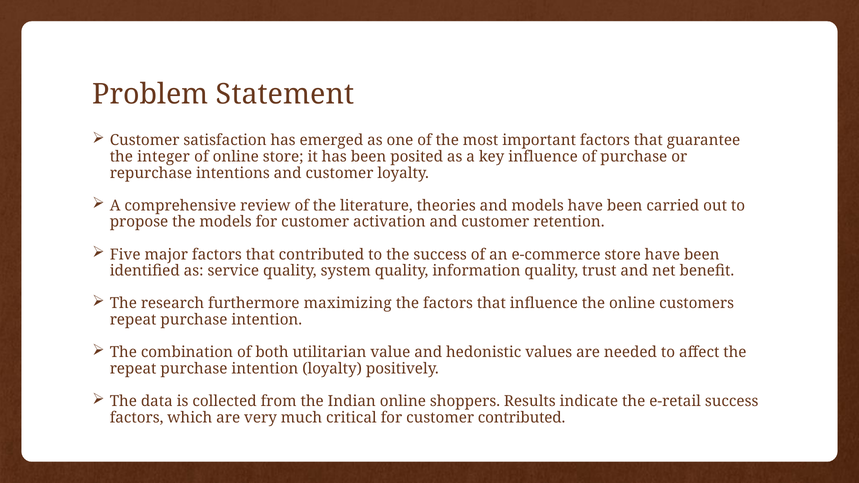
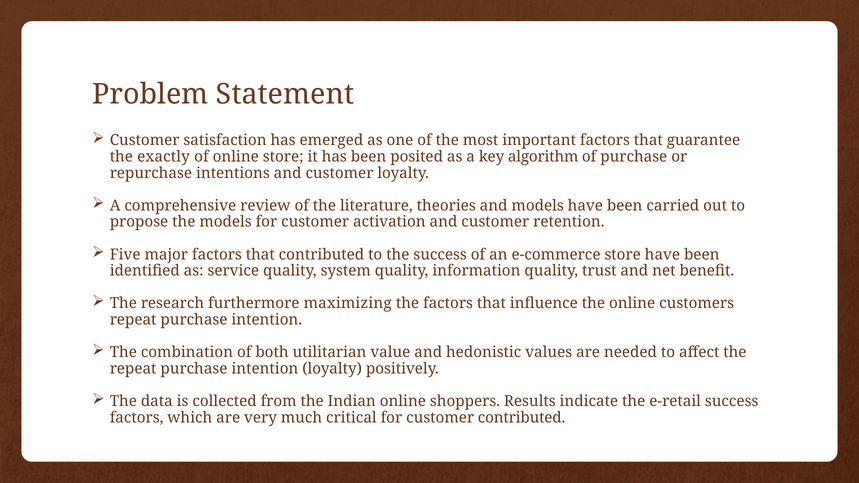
integer: integer -> exactly (164, 157)
key influence: influence -> algorithm (543, 157)
